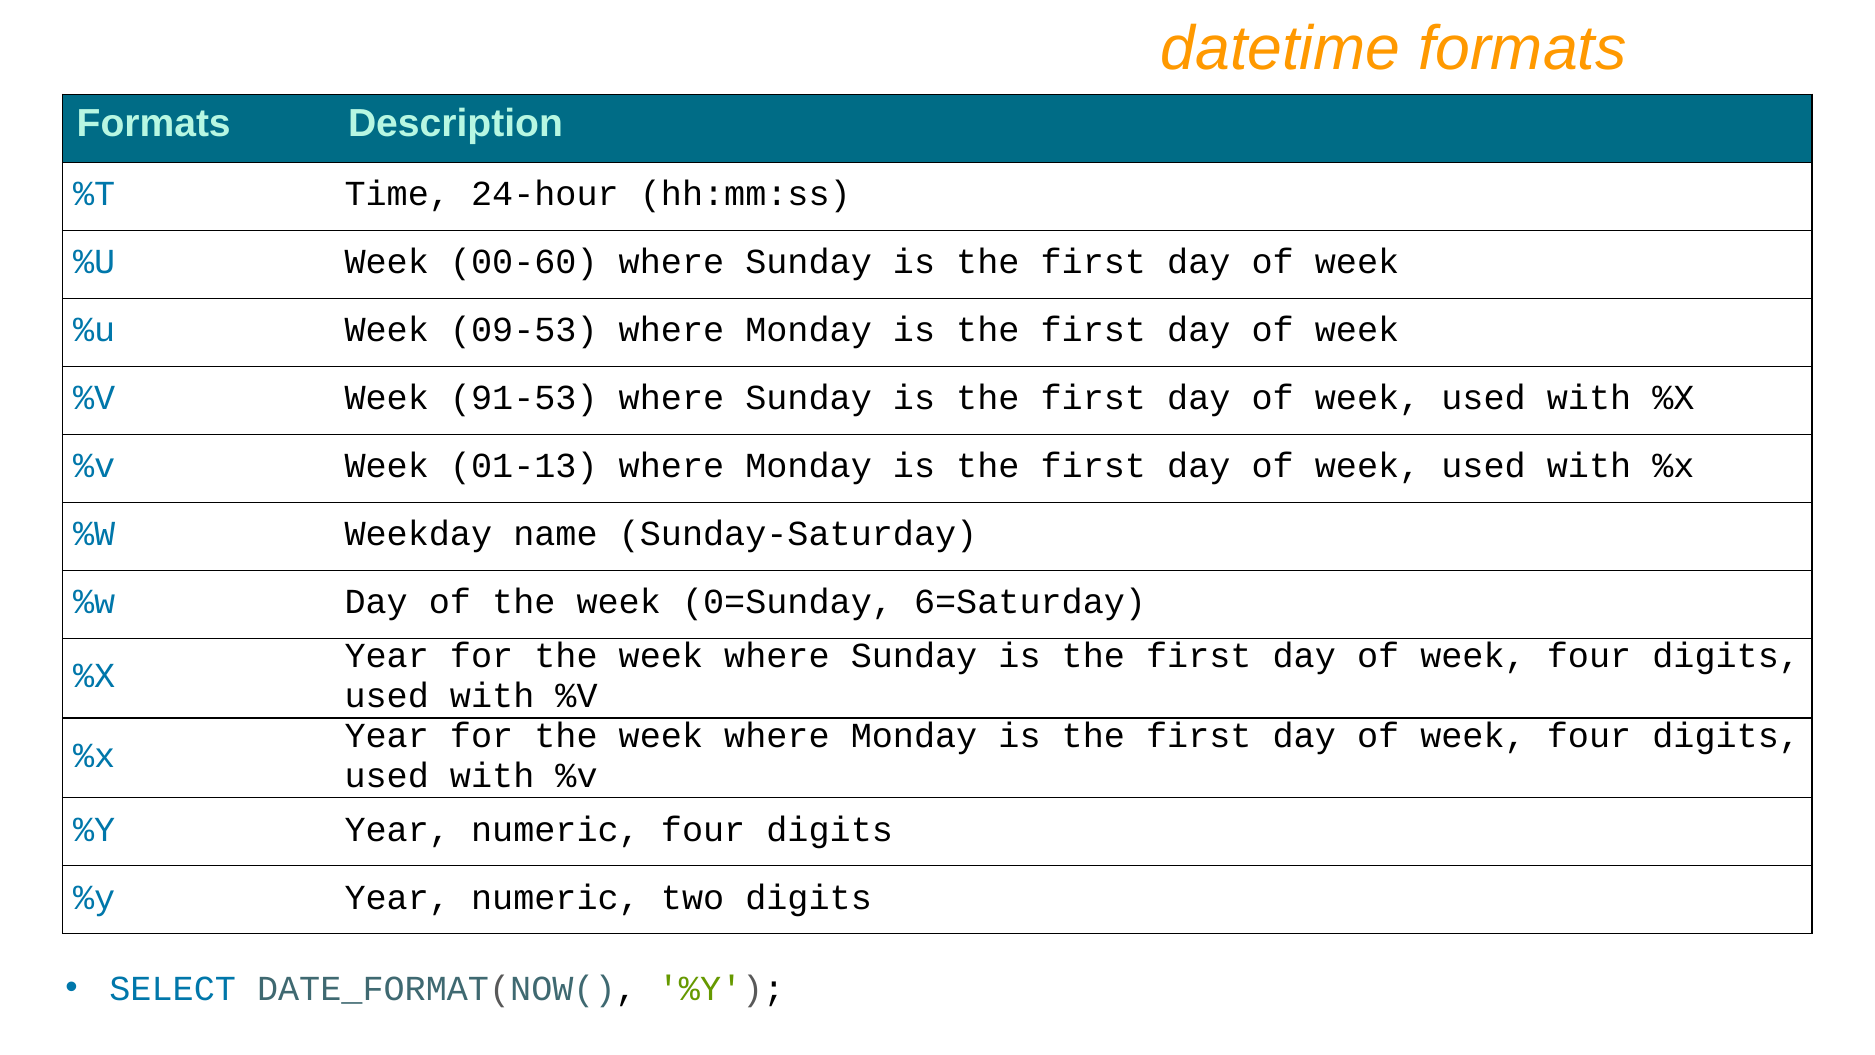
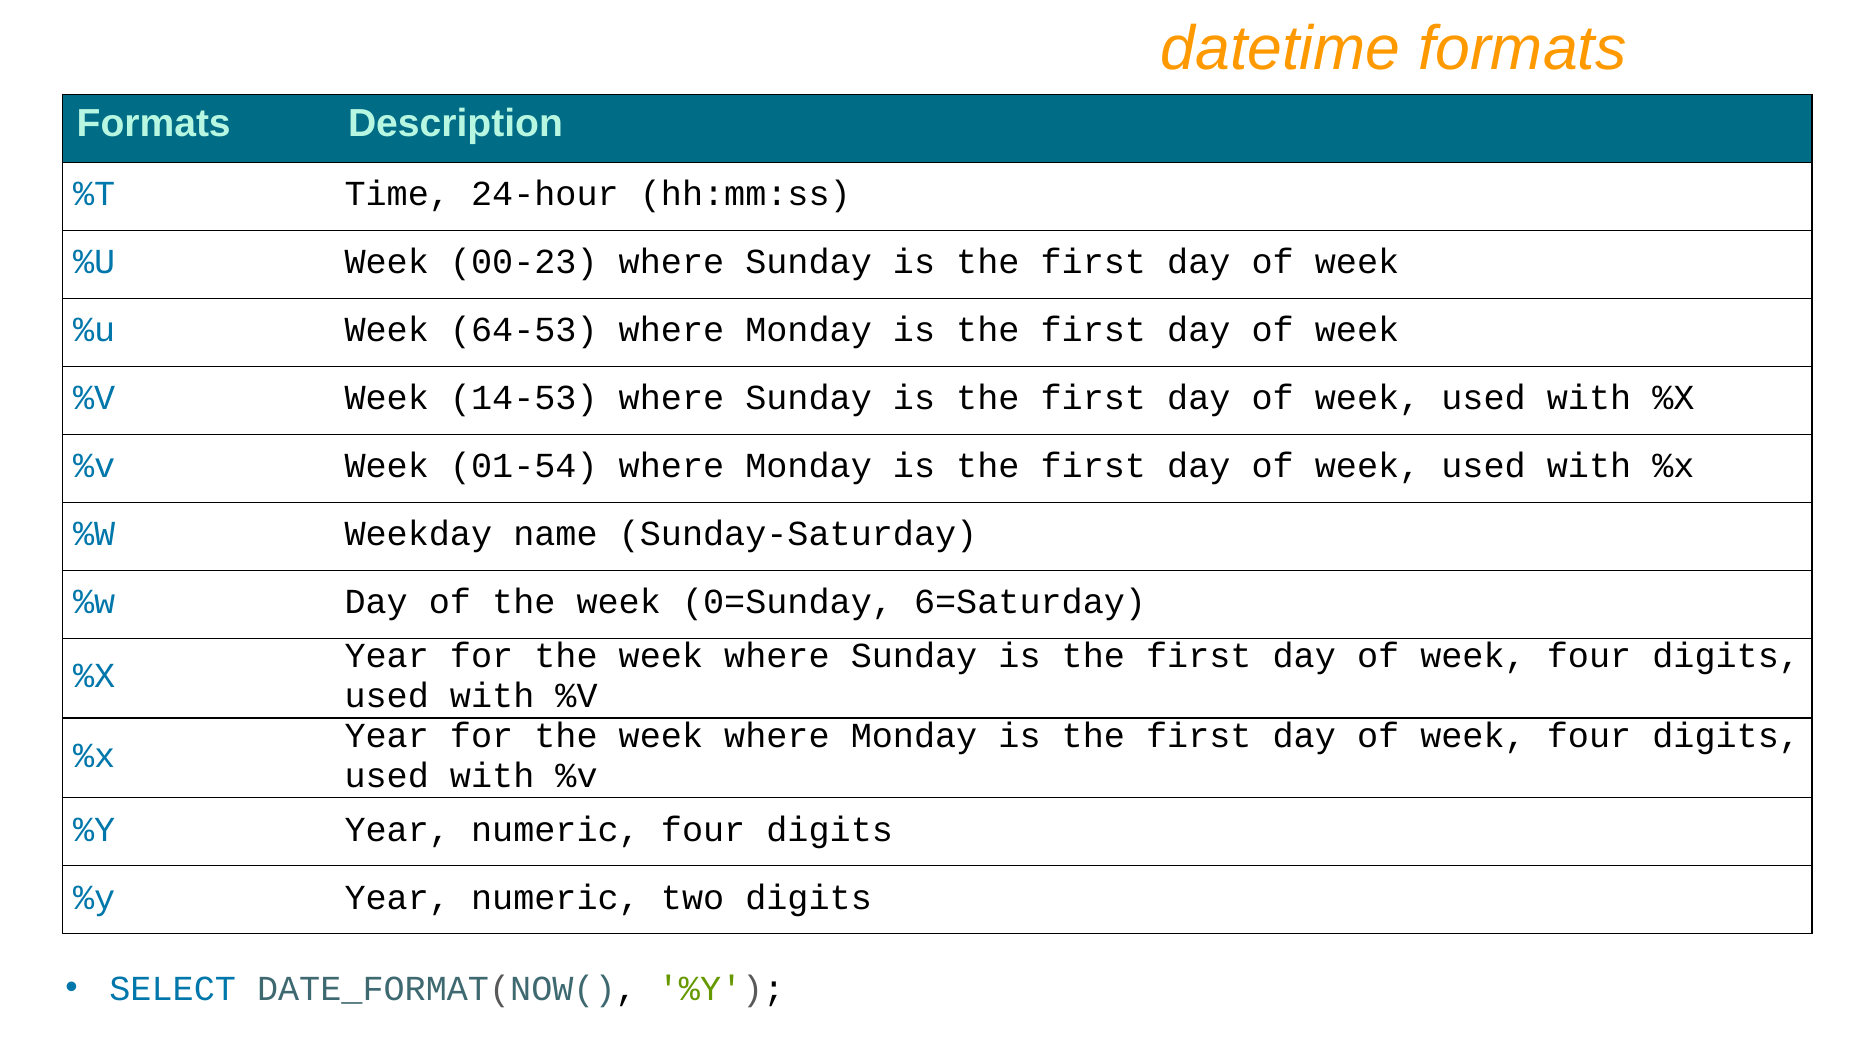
00-60: 00-60 -> 00-23 (524, 262)
09-53: 09-53 -> 64-53 (524, 330)
91-53: 91-53 -> 14-53 (524, 398)
01-13: 01-13 -> 01-54 (524, 466)
